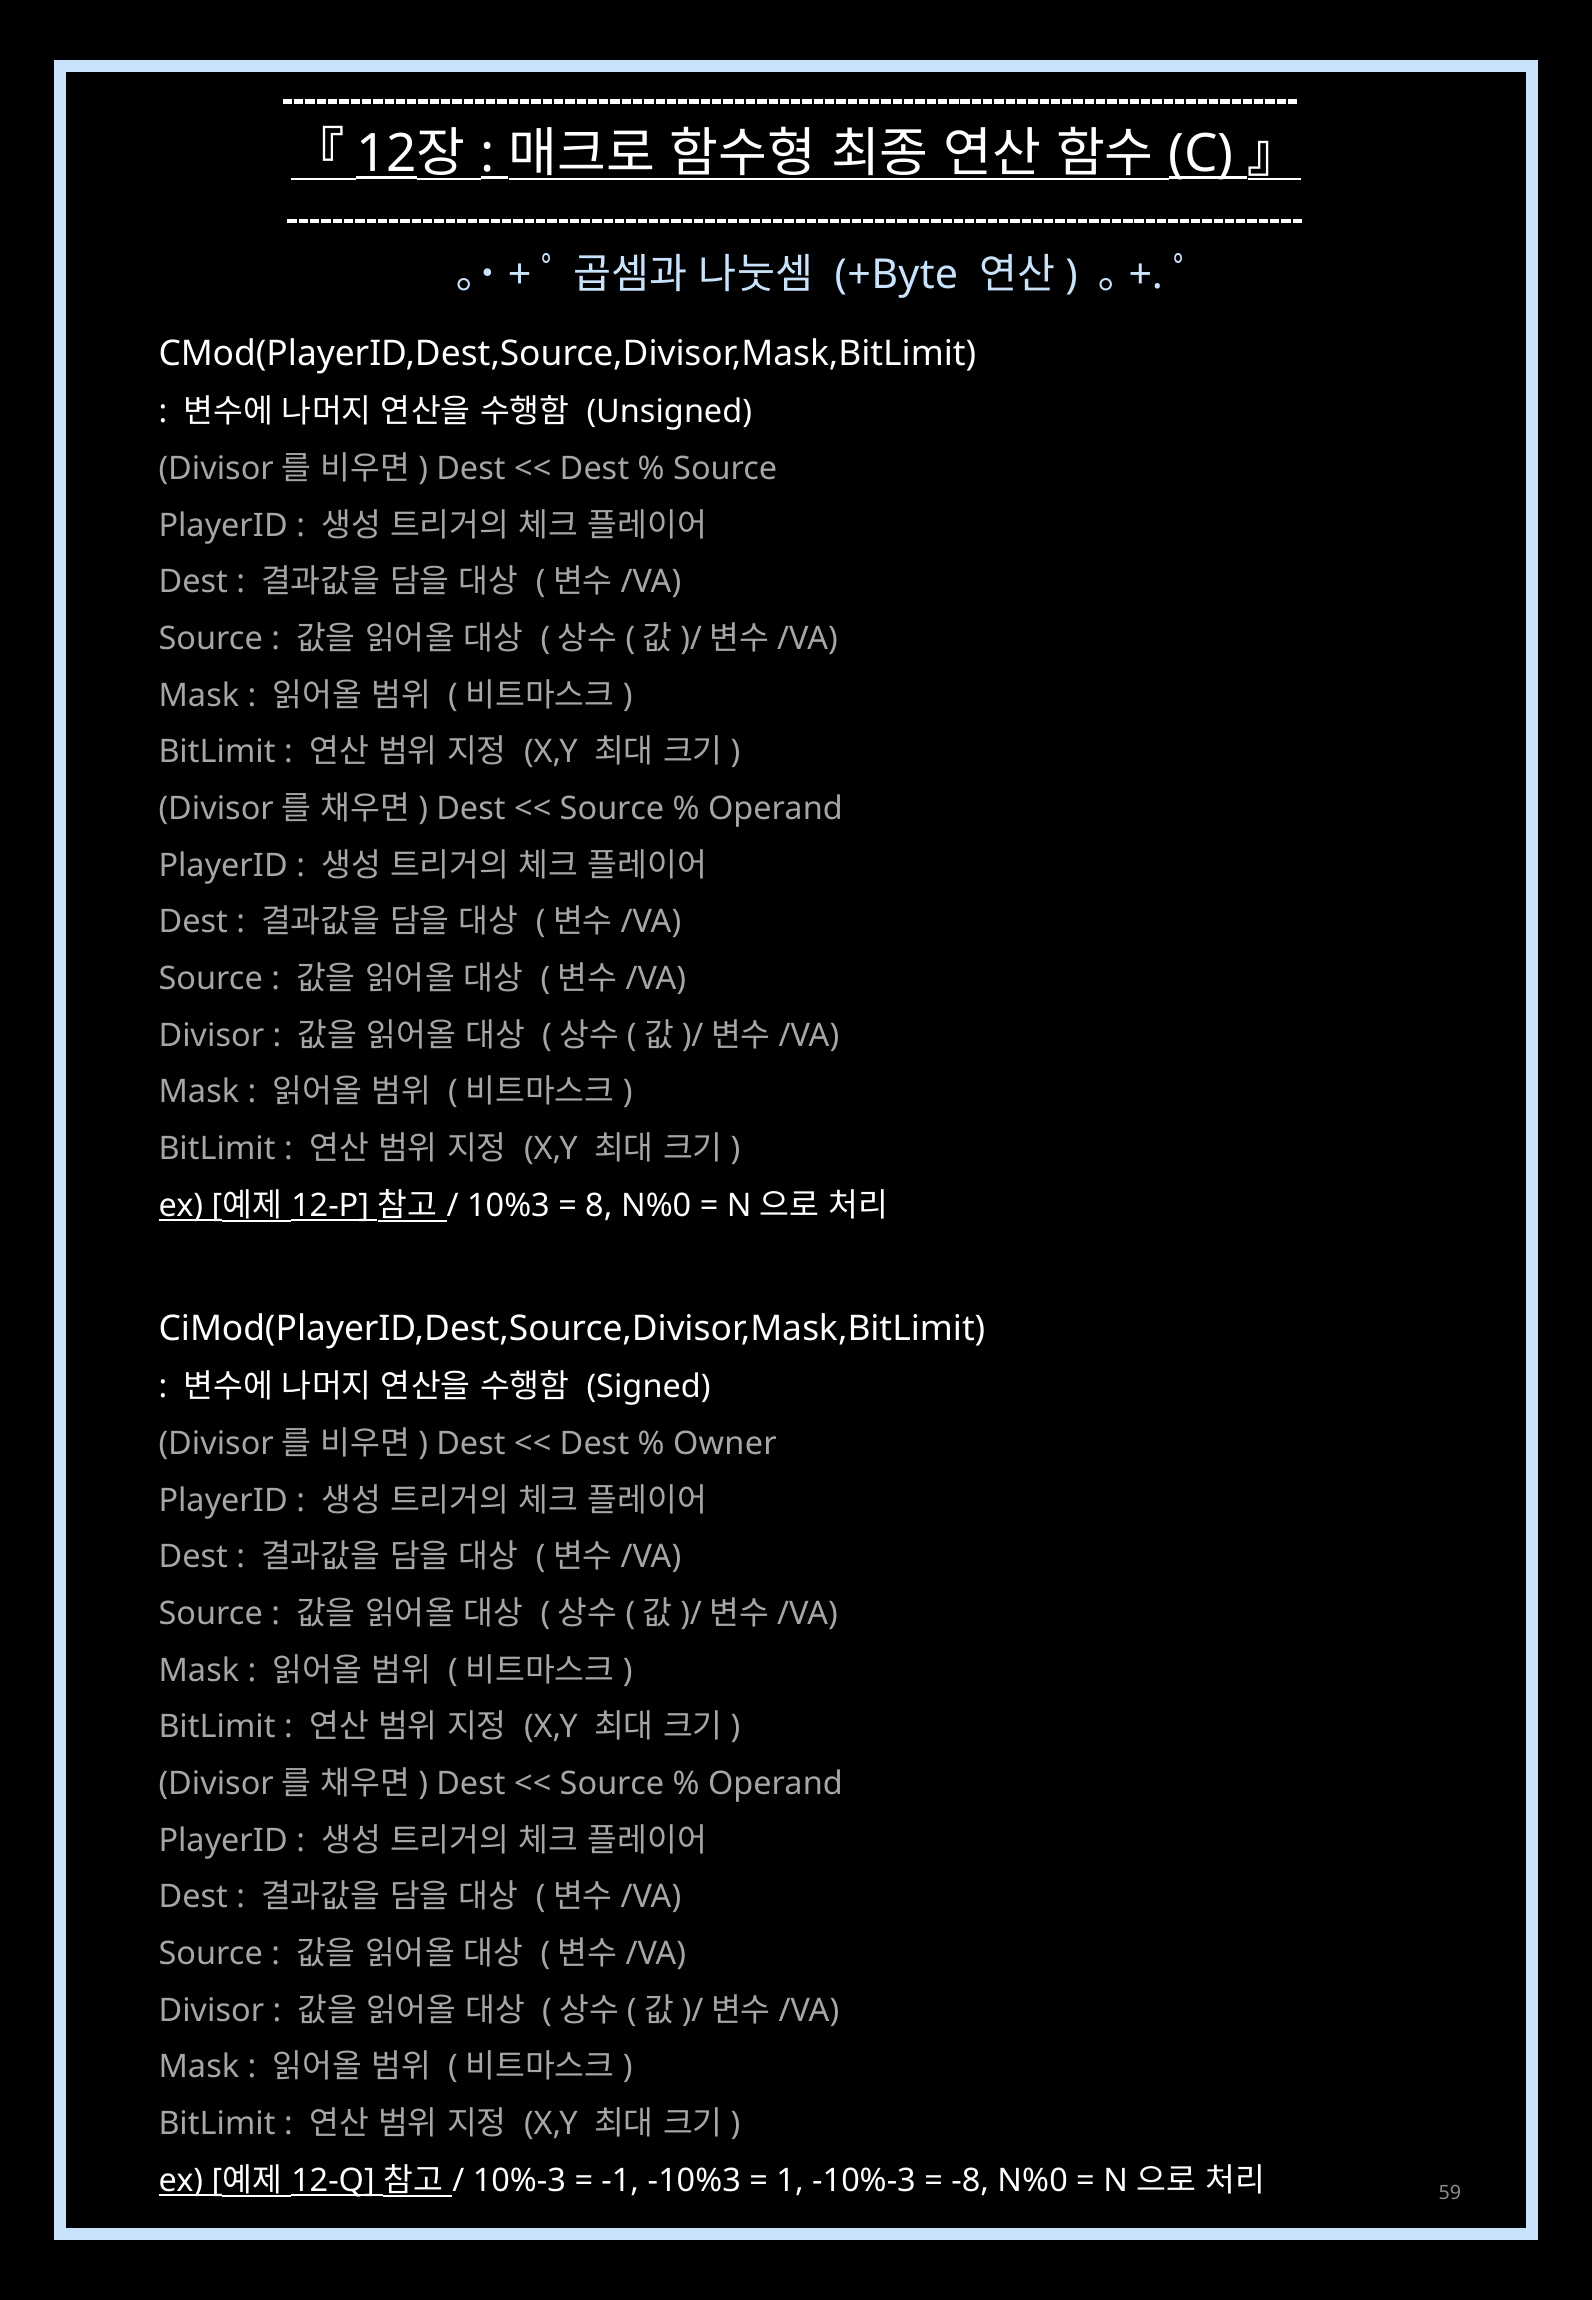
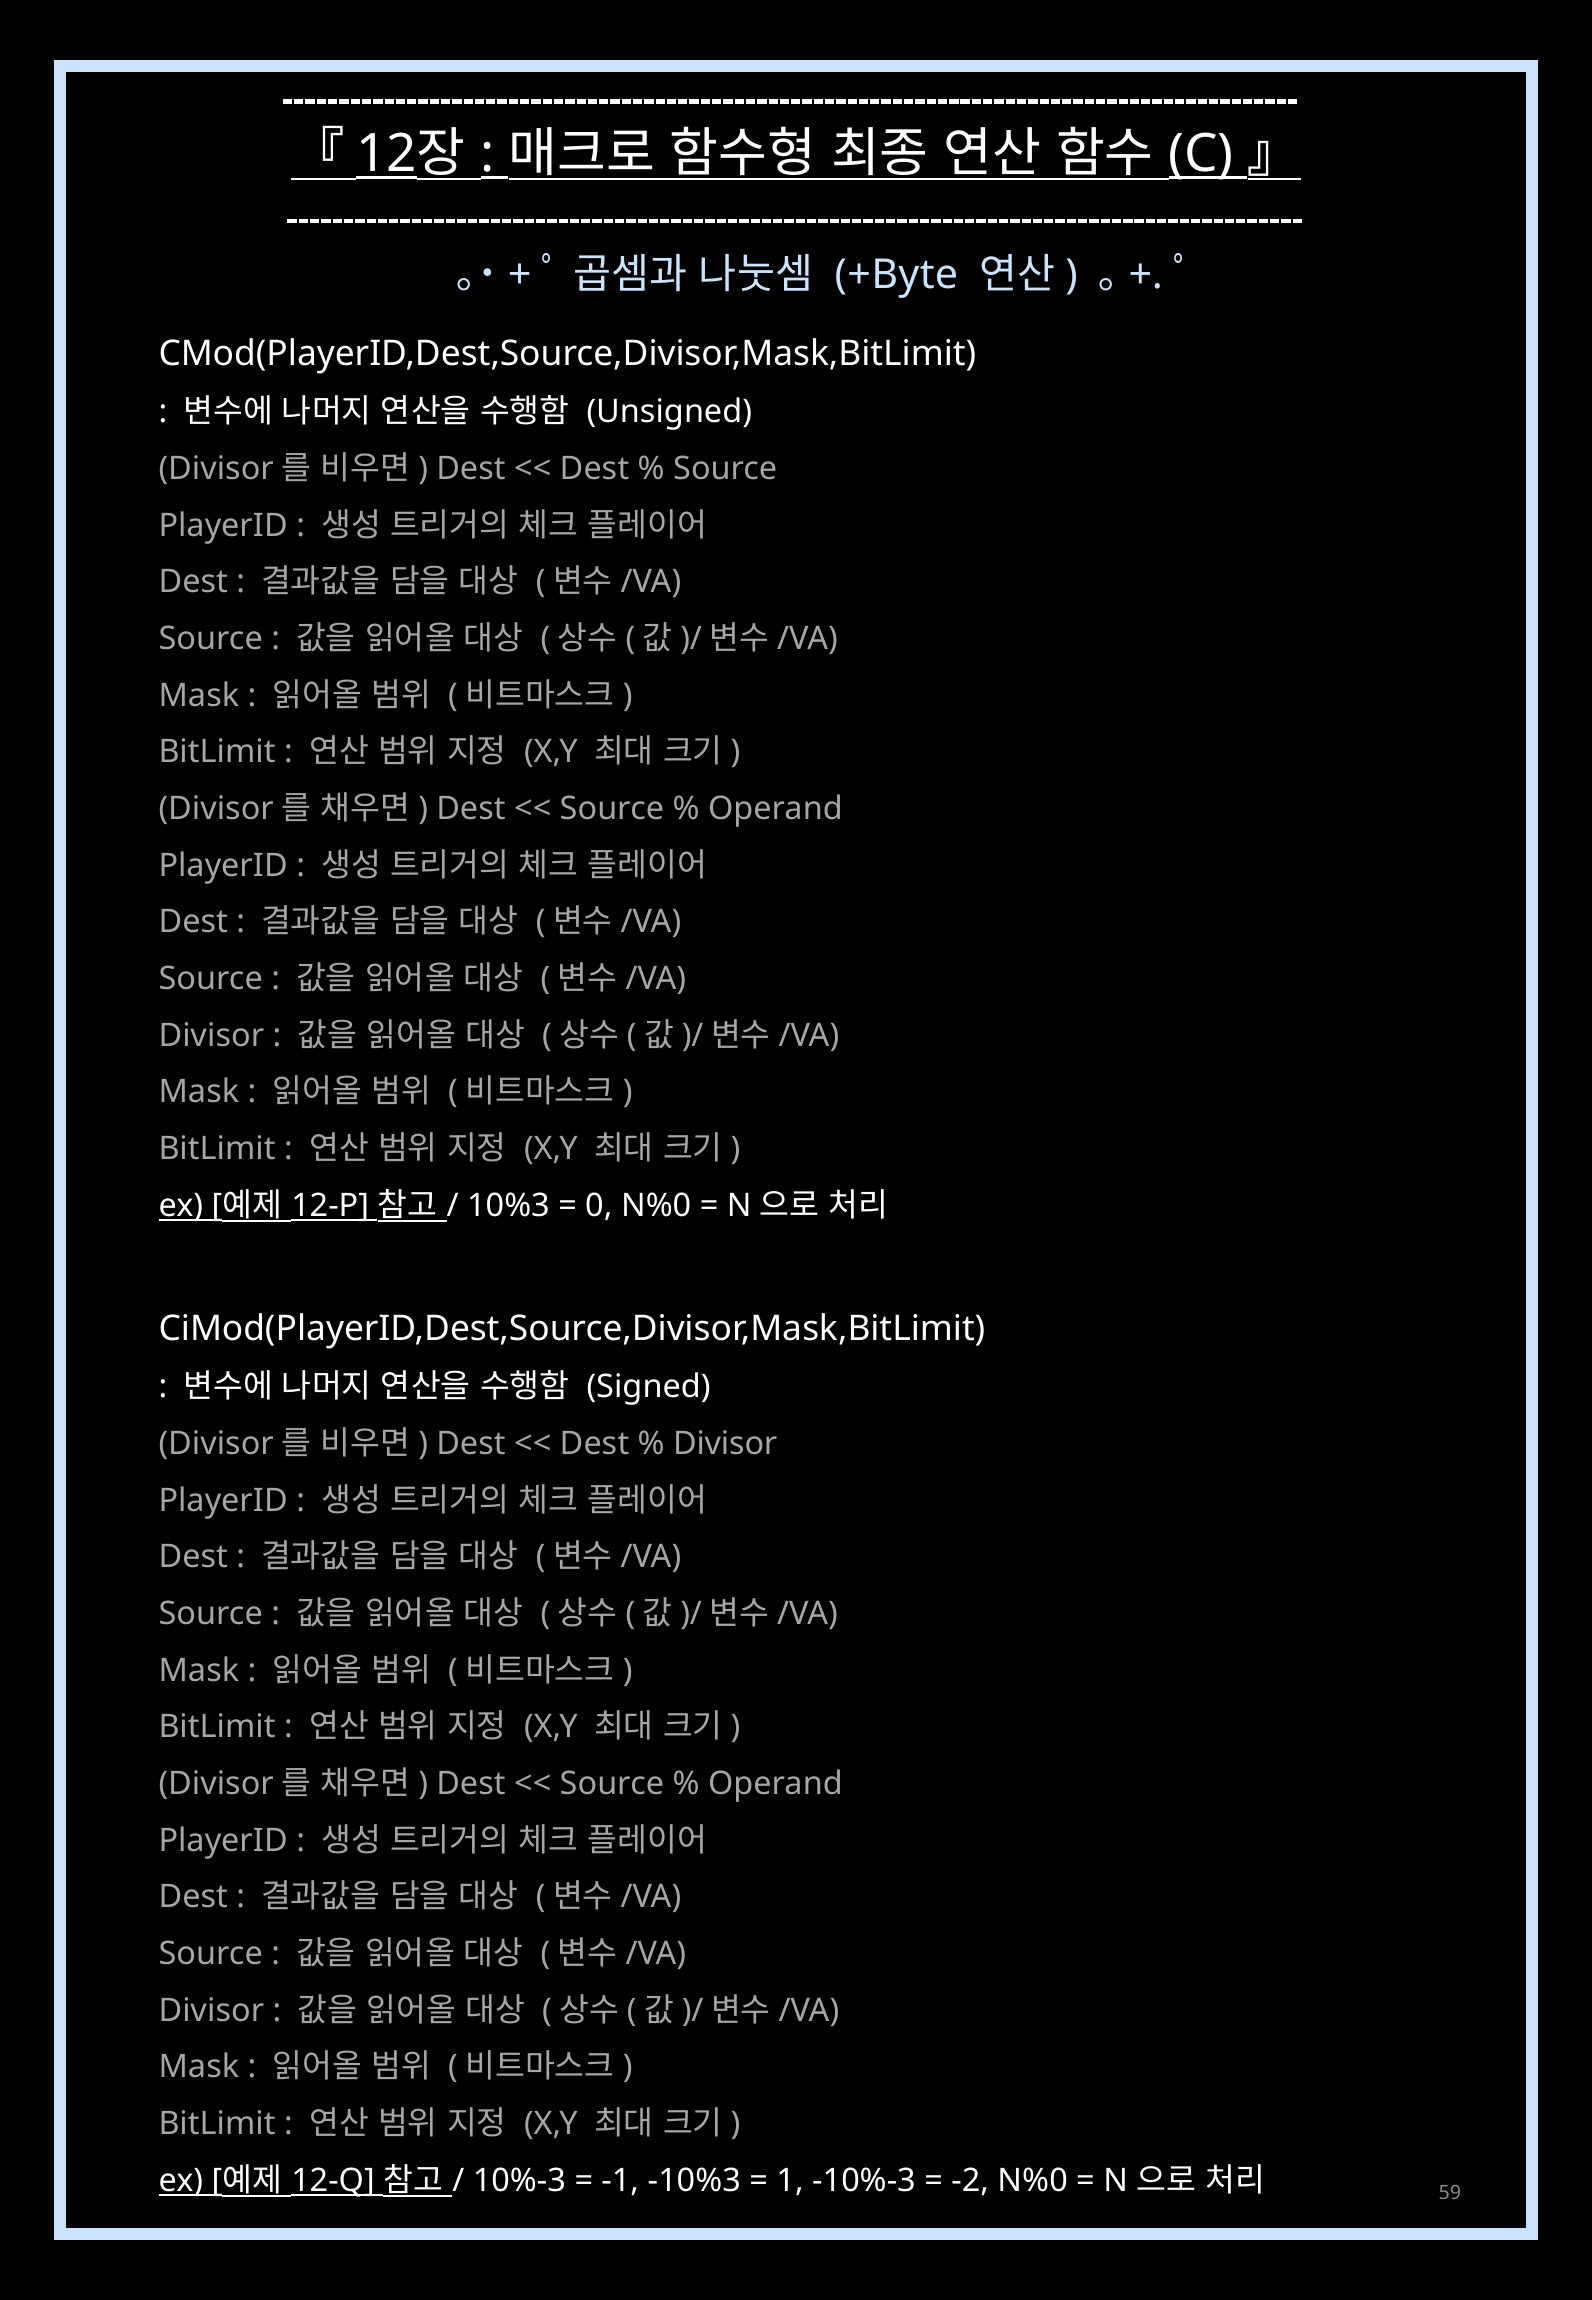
8: 8 -> 0 (599, 1205)
Owner: Owner -> Divisor (725, 1444)
-8: -8 -> -2 (970, 2180)
